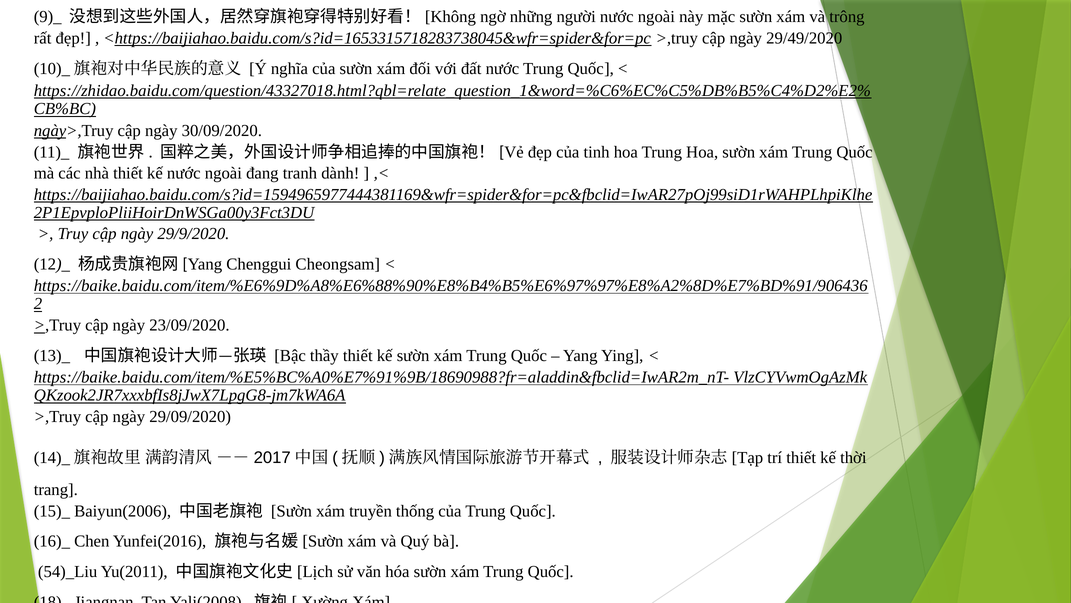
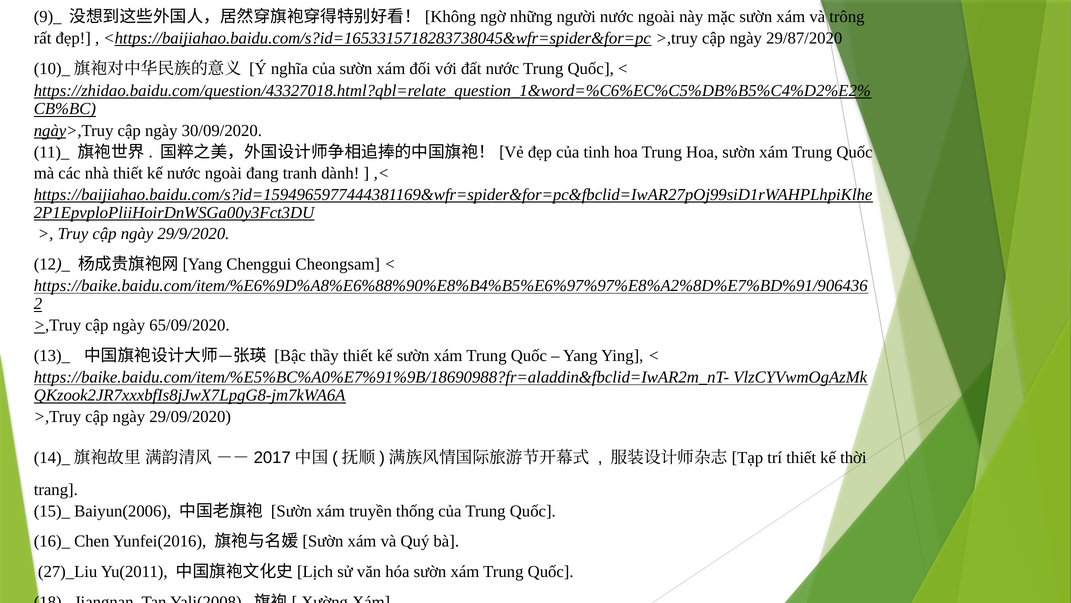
29/49/2020: 29/49/2020 -> 29/87/2020 (804, 38)
23/09/2020: 23/09/2020 -> 65/09/2020 (189, 325)
54)_Liu: 54)_Liu -> 27)_Liu (68, 571)
